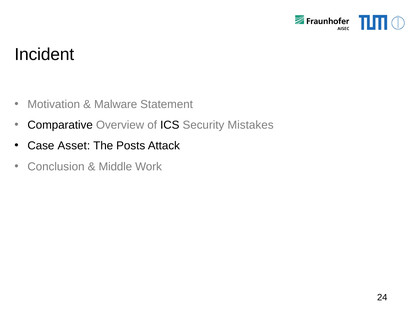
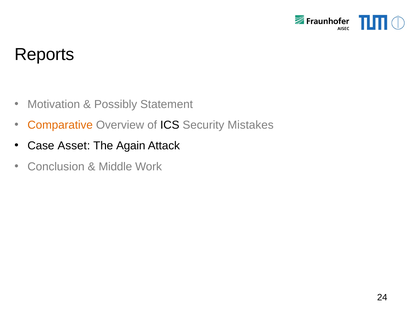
Incident: Incident -> Reports (44, 54)
Malware: Malware -> Possibly (116, 104)
Comparative colour: black -> orange (60, 125)
Posts: Posts -> Again (131, 146)
